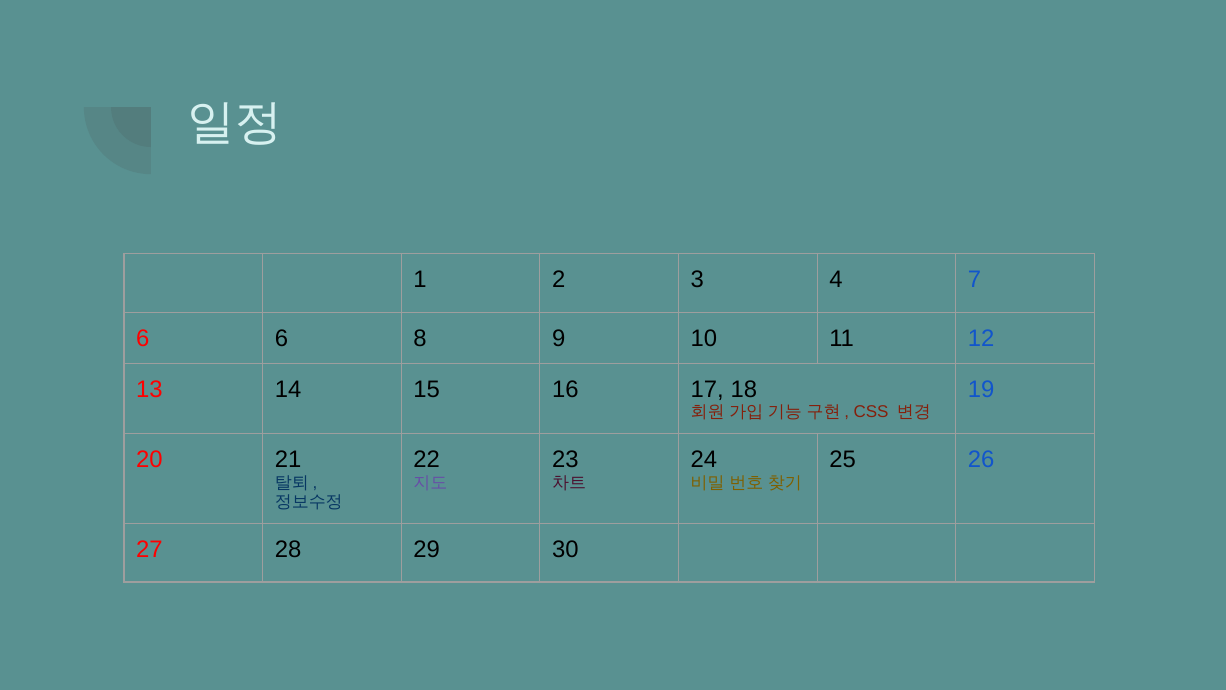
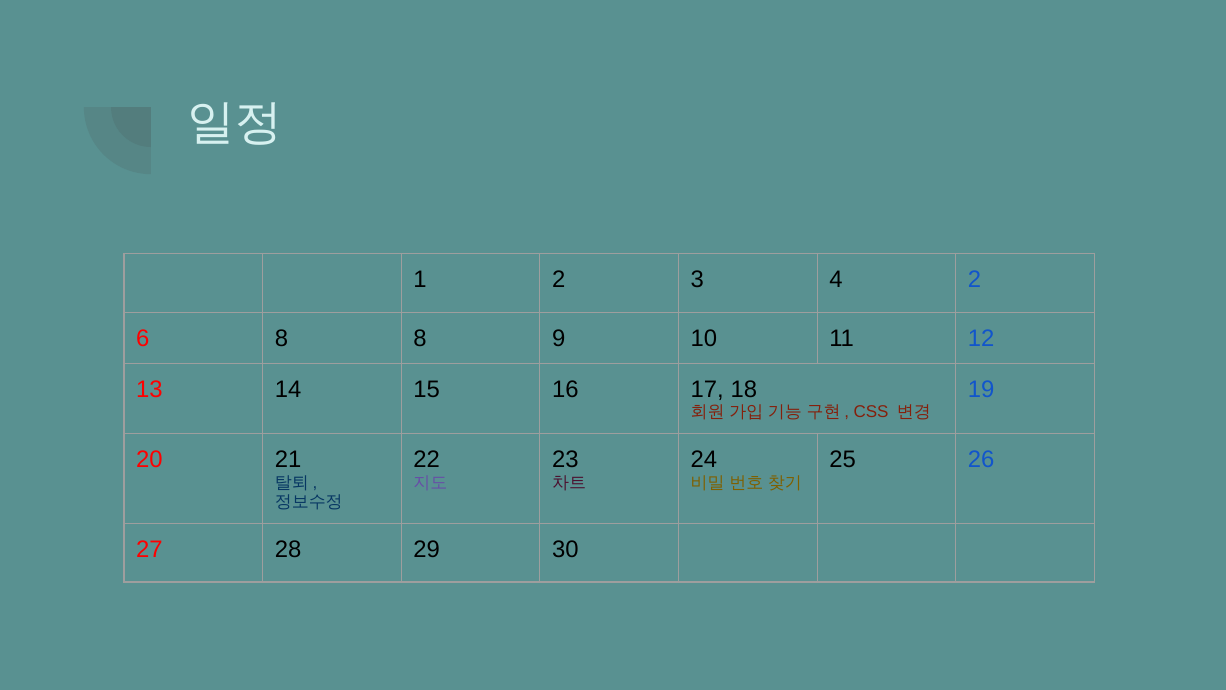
4 7: 7 -> 2 (975, 279)
6 6: 6 -> 8 (281, 338)
